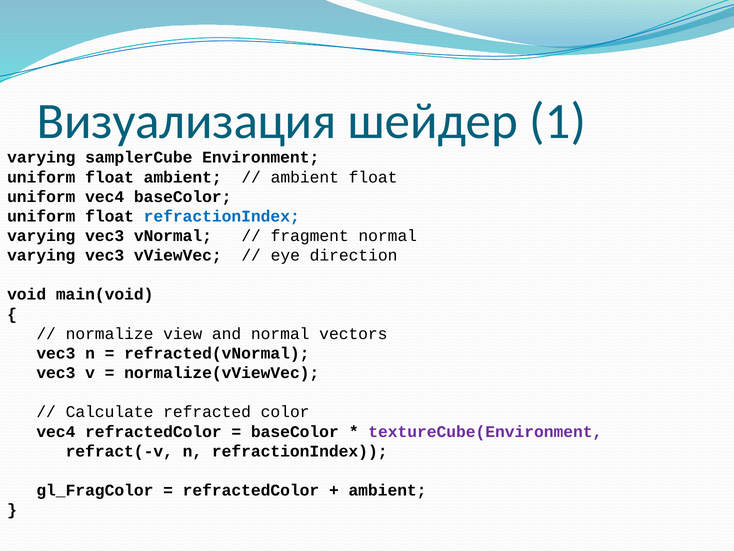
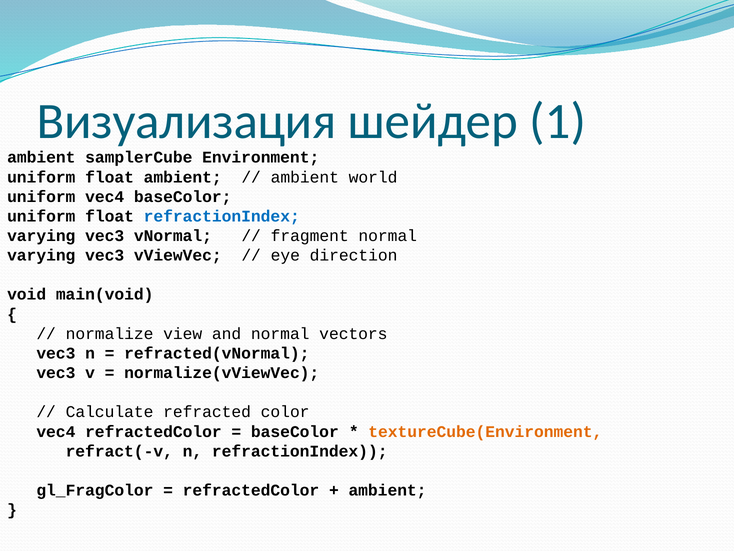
varying: varying -> ambient (41, 157)
ambient float: float -> world (373, 177)
textureCube(Environment colour: purple -> orange (485, 431)
